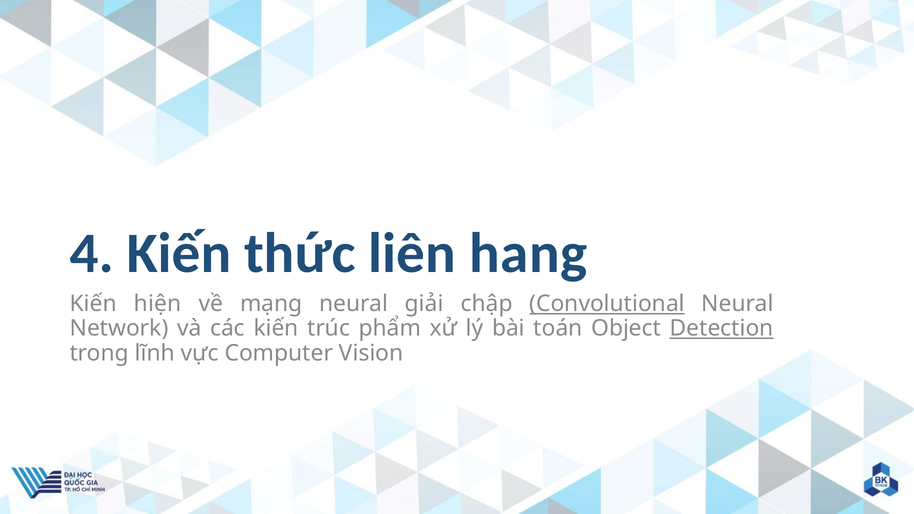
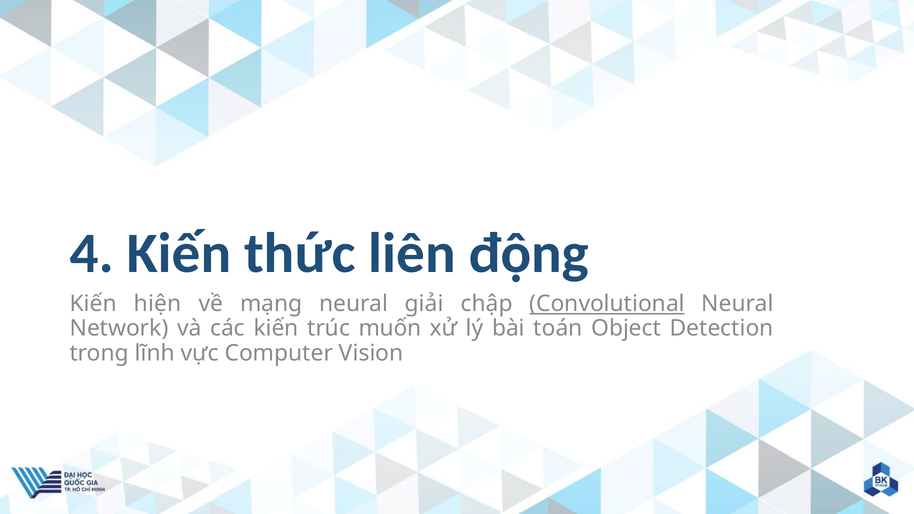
hang: hang -> động (529, 254)
phẩm: phẩm -> muốn (390, 328)
Detection underline: present -> none (722, 328)
